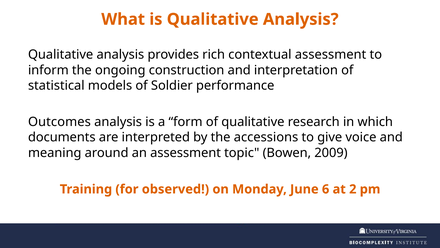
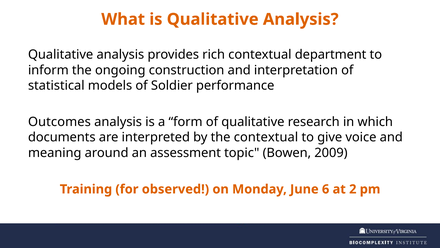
contextual assessment: assessment -> department (331, 55)
the accessions: accessions -> contextual (266, 137)
